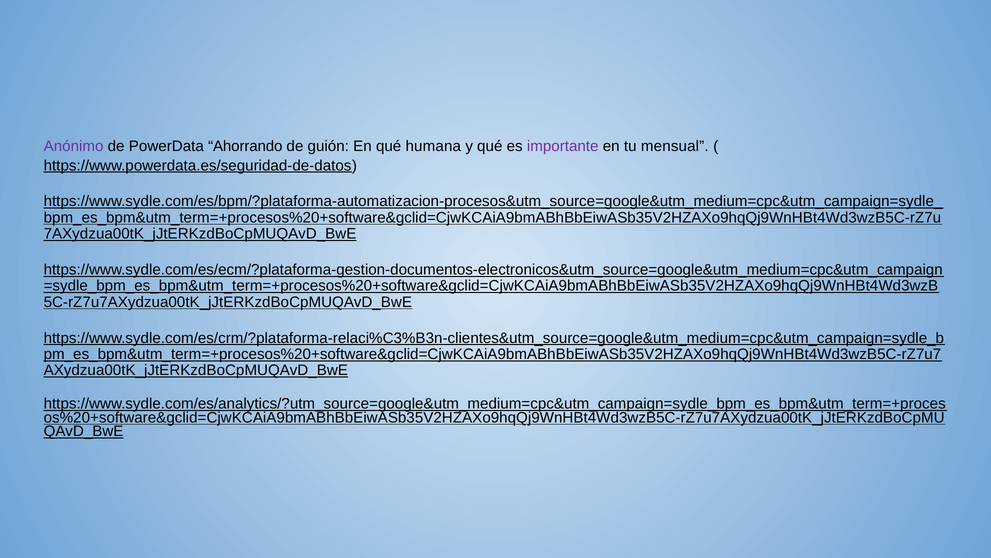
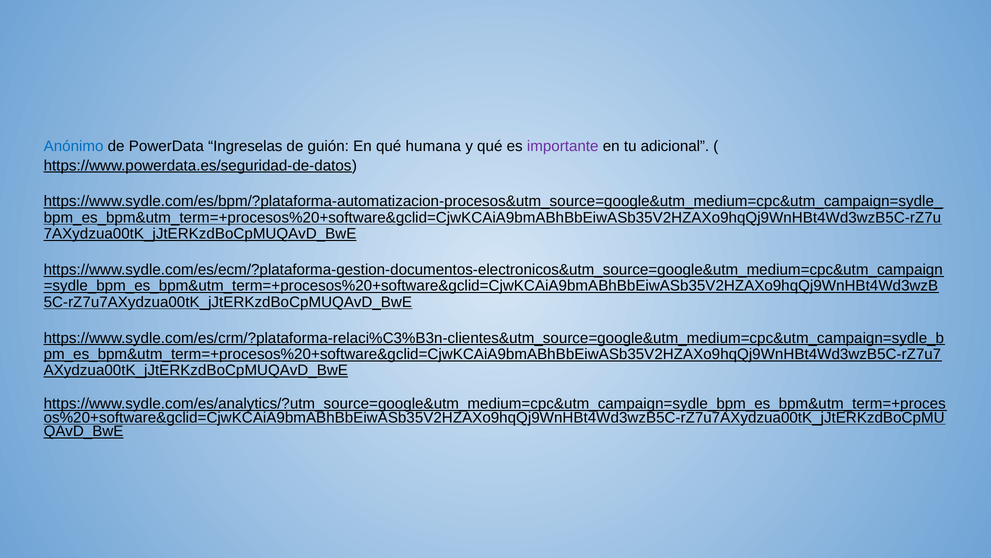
Anónimo colour: purple -> blue (74, 146)
Ahorrando: Ahorrando -> Ingreselas (245, 146)
mensual: mensual -> adicional (675, 146)
